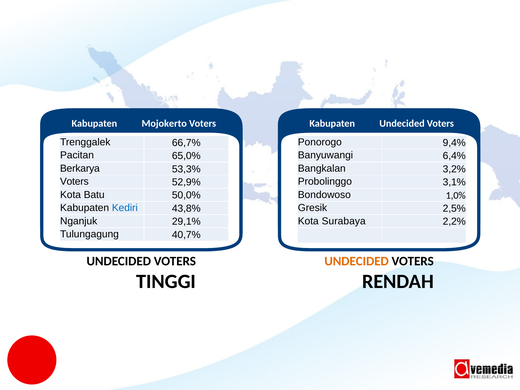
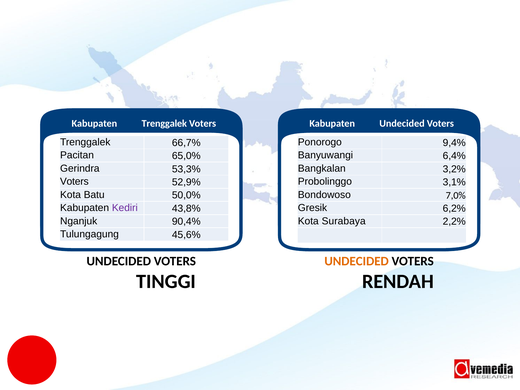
Kabupaten Mojokerto: Mojokerto -> Trenggalek (164, 123)
Berkarya: Berkarya -> Gerindra (80, 168)
1,0%: 1,0% -> 7,0% (456, 195)
Kediri colour: blue -> purple (125, 208)
2,5%: 2,5% -> 6,2% (454, 208)
29,1%: 29,1% -> 90,4% (186, 222)
40,7%: 40,7% -> 45,6% (186, 235)
